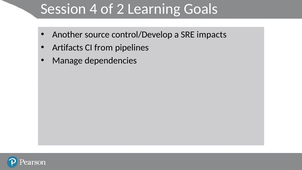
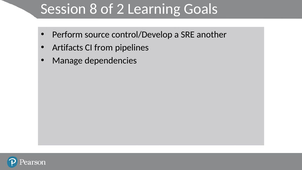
4: 4 -> 8 (93, 9)
Another: Another -> Perform (67, 35)
impacts: impacts -> another (212, 35)
